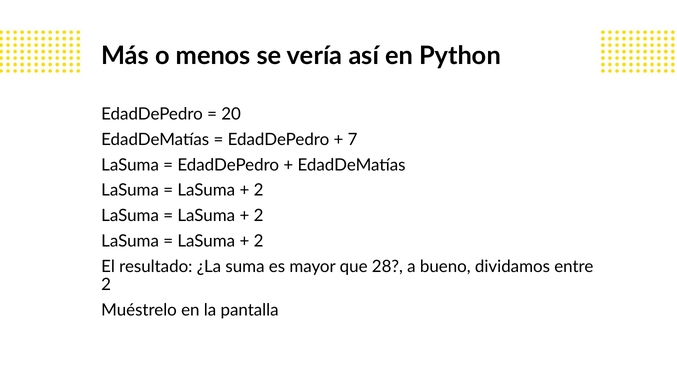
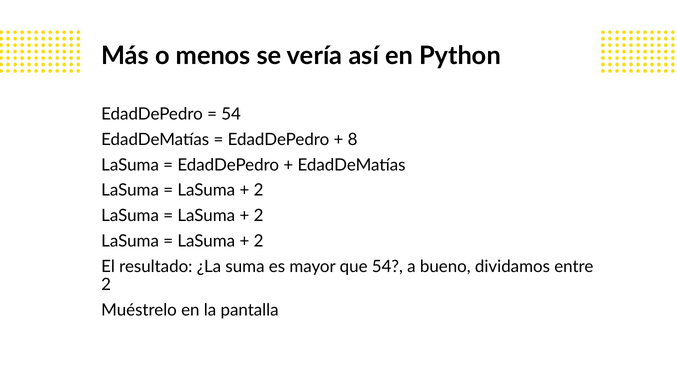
20: 20 -> 54 (231, 114)
7: 7 -> 8 (353, 140)
que 28: 28 -> 54 (387, 266)
